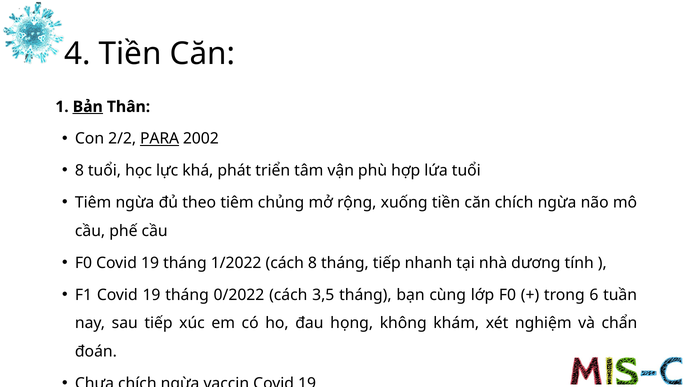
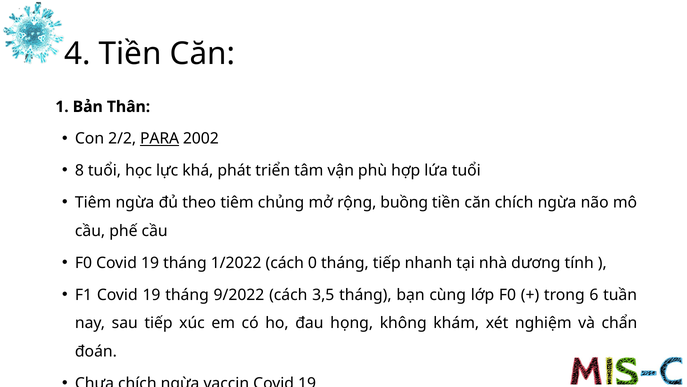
Bản underline: present -> none (88, 107)
xuống: xuống -> buồng (404, 202)
cách 8: 8 -> 0 (312, 262)
0/2022: 0/2022 -> 9/2022 (239, 294)
